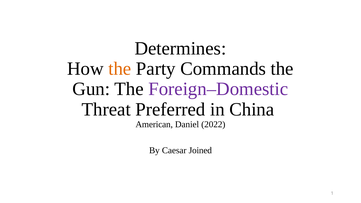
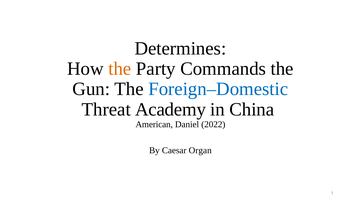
Foreign–Domestic colour: purple -> blue (218, 89)
Preferred: Preferred -> Academy (170, 109)
Joined: Joined -> Organ (200, 151)
